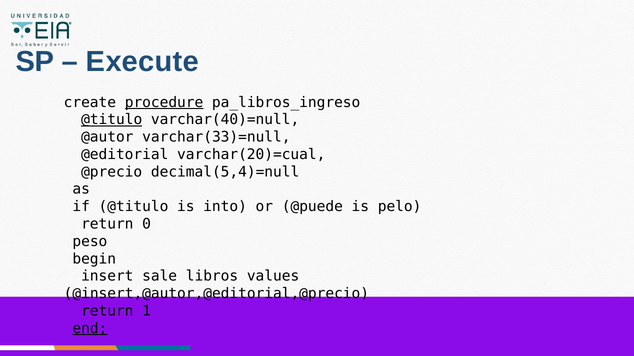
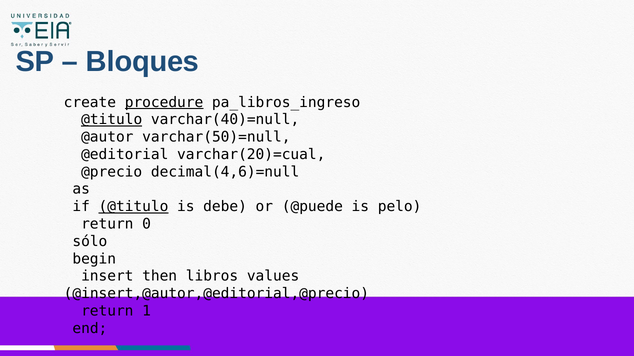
Execute: Execute -> Bloques (143, 62)
varchar(33)=null: varchar(33)=null -> varchar(50)=null (216, 137)
decimal(5,4)=null: decimal(5,4)=null -> decimal(4,6)=null (225, 172)
@titulo underline: none -> present (133, 207)
into: into -> debe (225, 207)
peso: peso -> sólo (90, 242)
sale: sale -> then (160, 277)
end underline: present -> none (90, 329)
